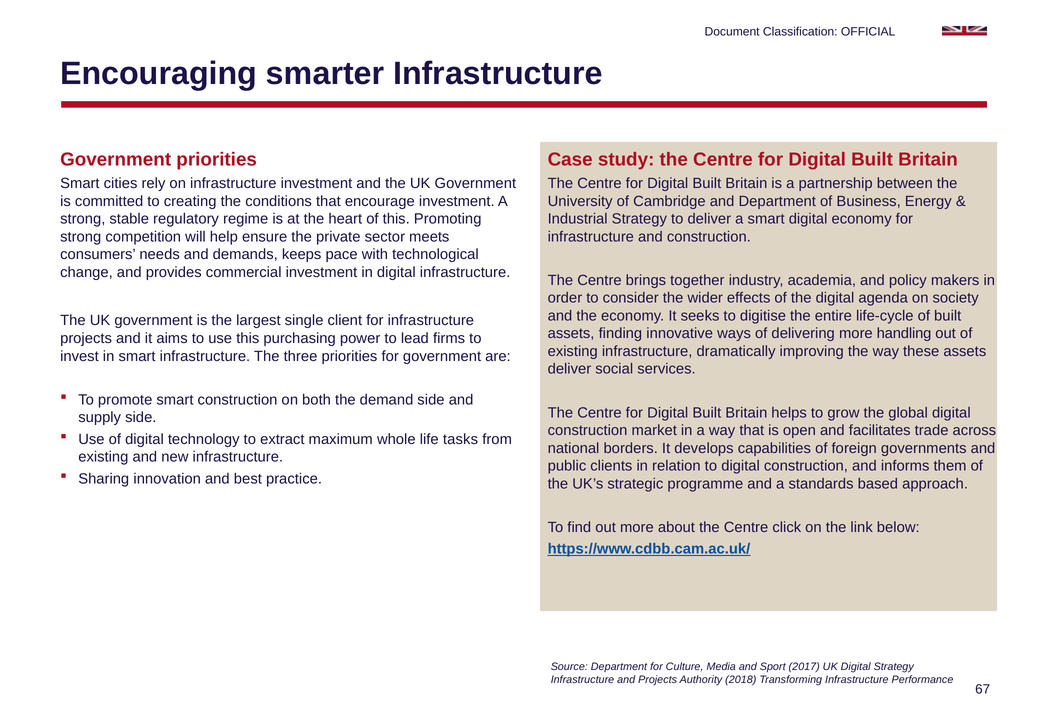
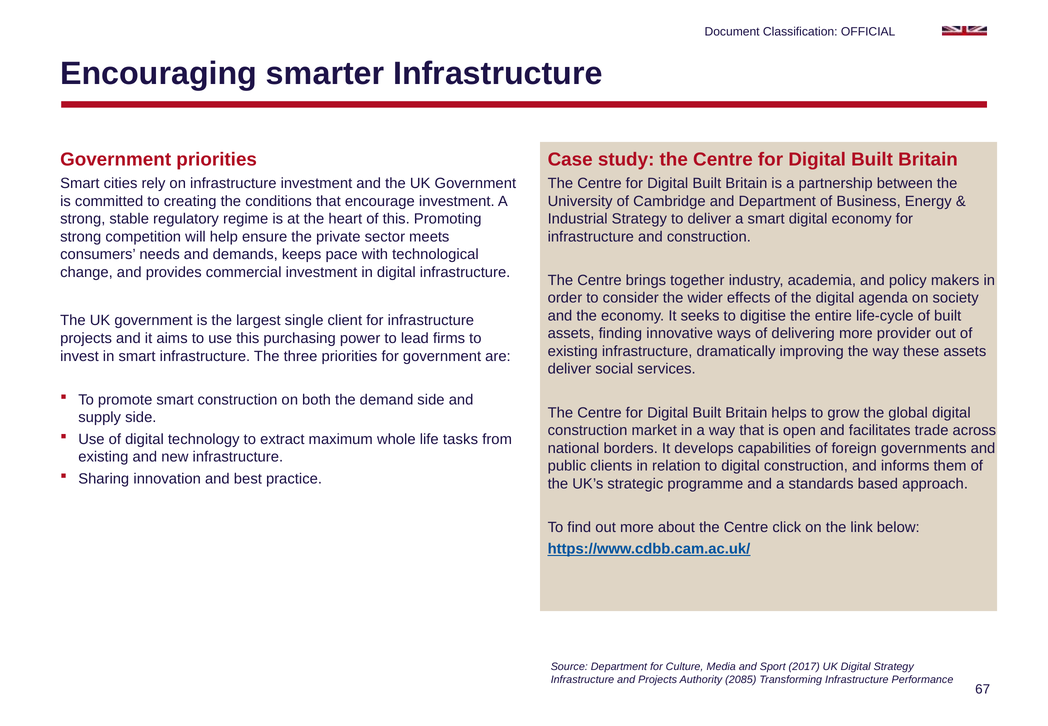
handling: handling -> provider (904, 333)
2018: 2018 -> 2085 (741, 679)
